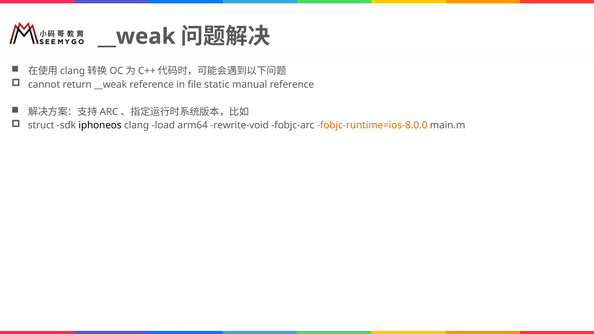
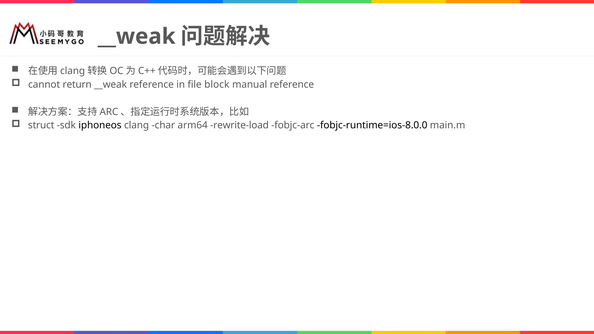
static: static -> block (217, 85)
load: load -> char (163, 125)
rewrite-void: rewrite-void -> rewrite-load (240, 125)
fobjc-runtime=ios-8.0.0 colour: orange -> black (372, 125)
